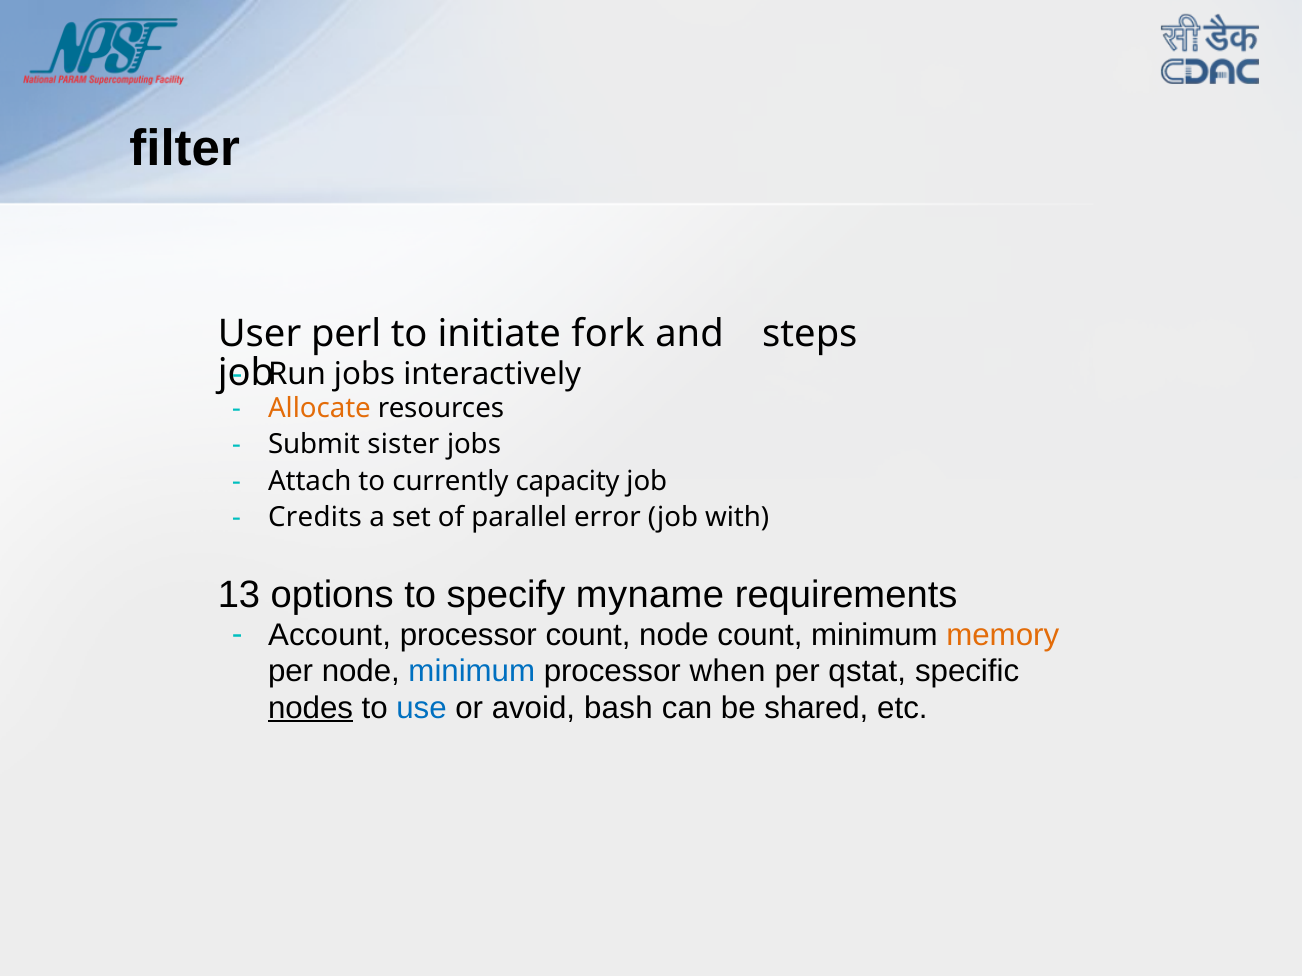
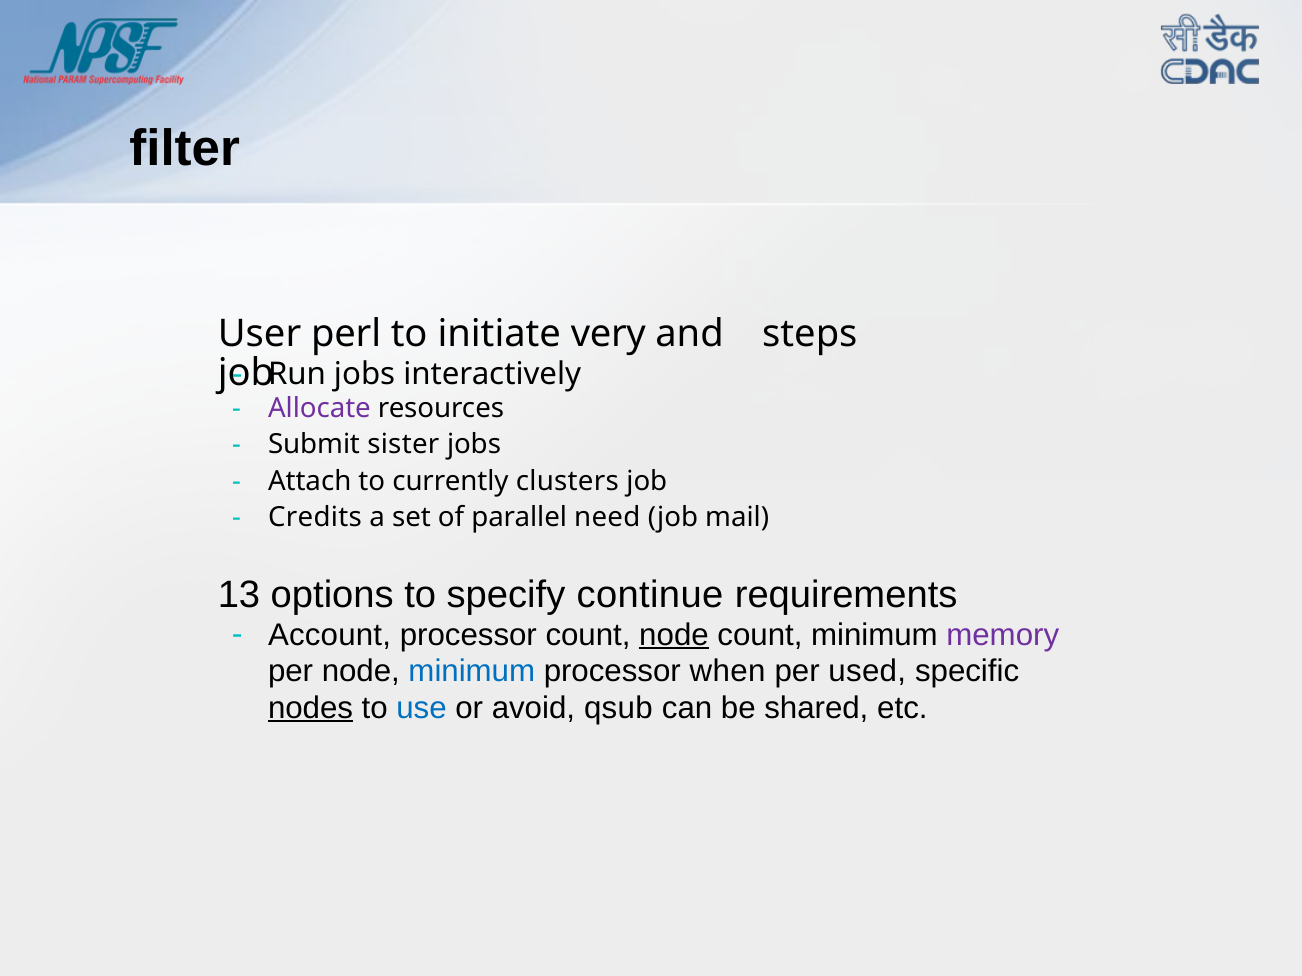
fork: fork -> very (608, 334)
Allocate colour: orange -> purple (319, 409)
capacity: capacity -> clusters (567, 481)
error: error -> need (607, 517)
with: with -> mail (737, 517)
myname: myname -> continue (650, 595)
node underline: none -> present (674, 635)
memory colour: orange -> purple (1003, 635)
qstat: qstat -> used (867, 672)
bash: bash -> qsub (618, 708)
